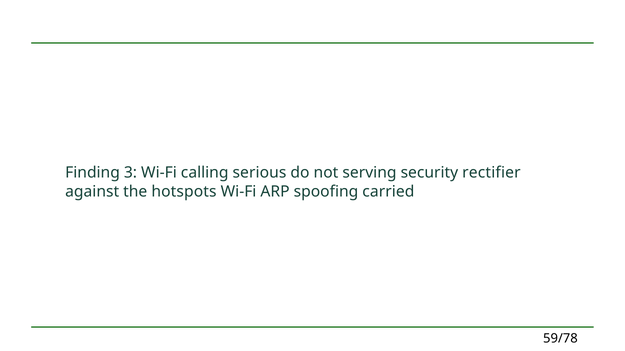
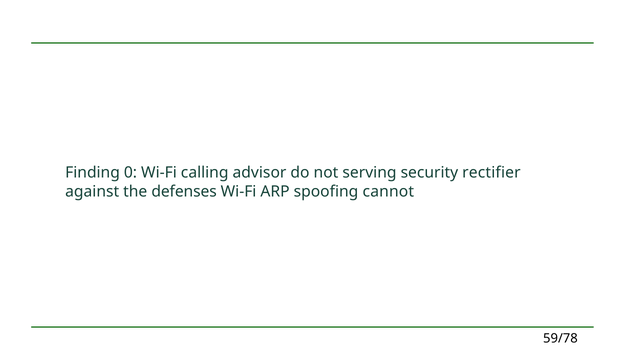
3: 3 -> 0 (131, 173)
serious: serious -> advisor (260, 173)
hotspots: hotspots -> defenses (184, 192)
carried: carried -> cannot (388, 192)
